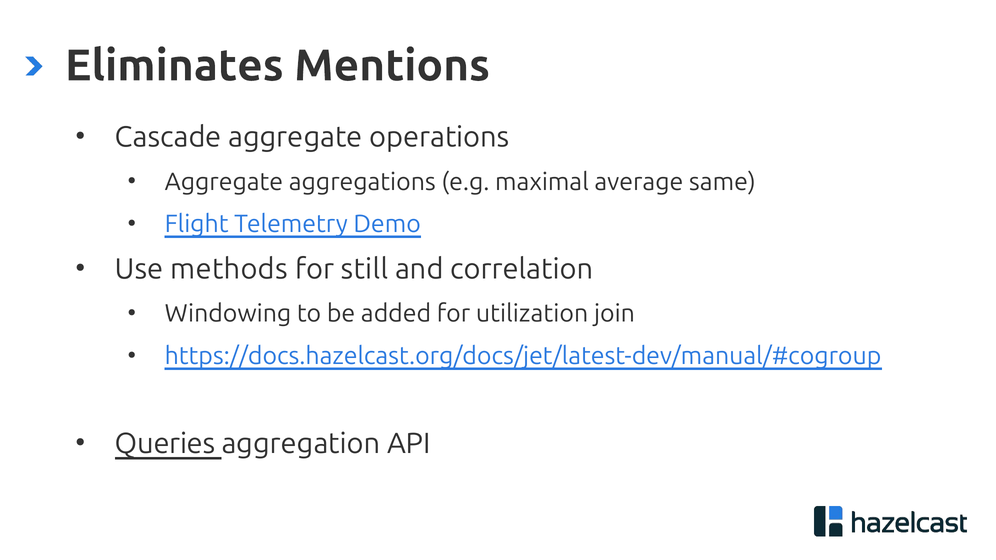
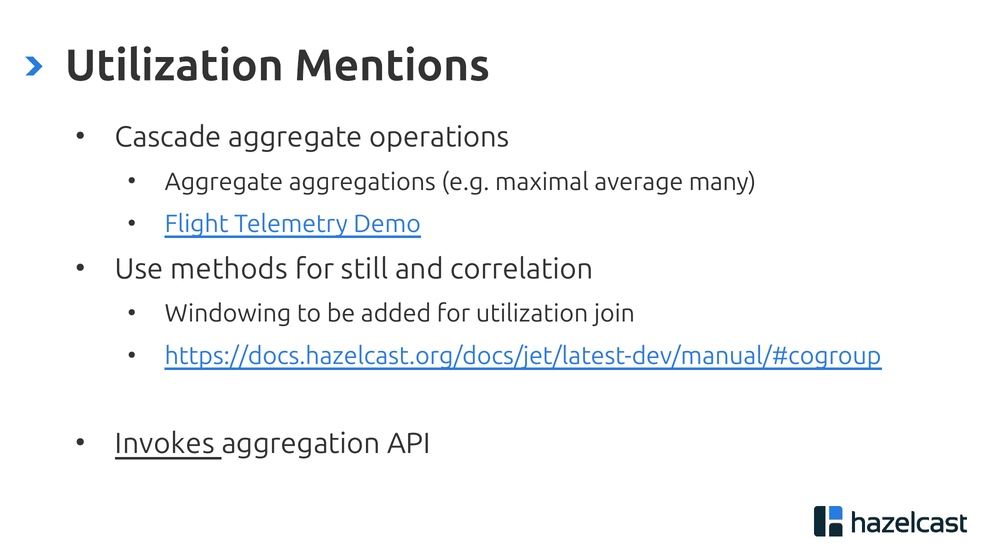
Eliminates: Eliminates -> Utilization (174, 66)
same: same -> many (723, 182)
Queries: Queries -> Invokes (165, 444)
